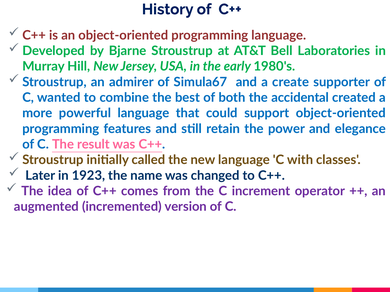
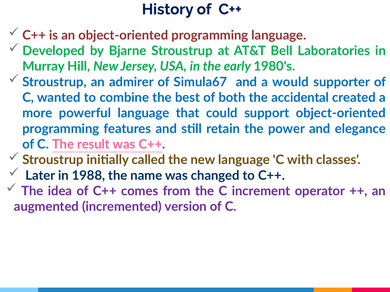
create: create -> would (291, 82)
1923: 1923 -> 1988 (89, 176)
